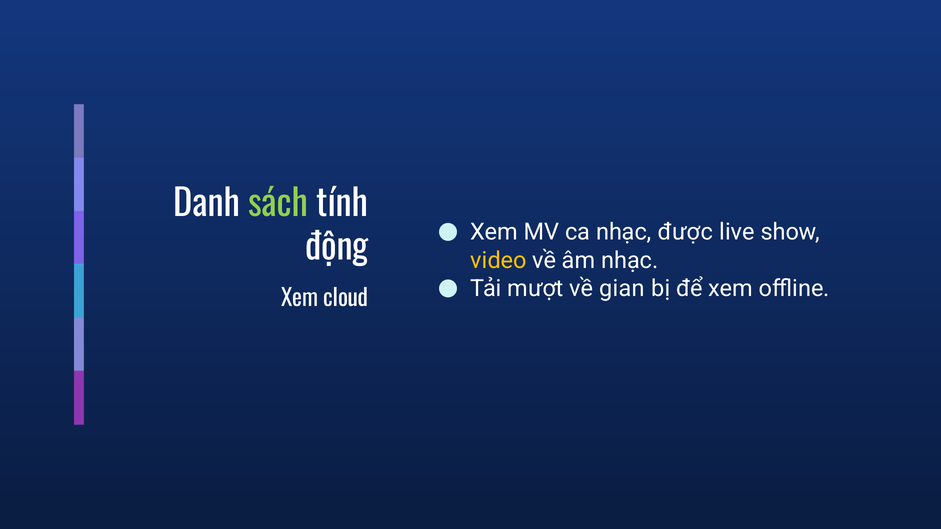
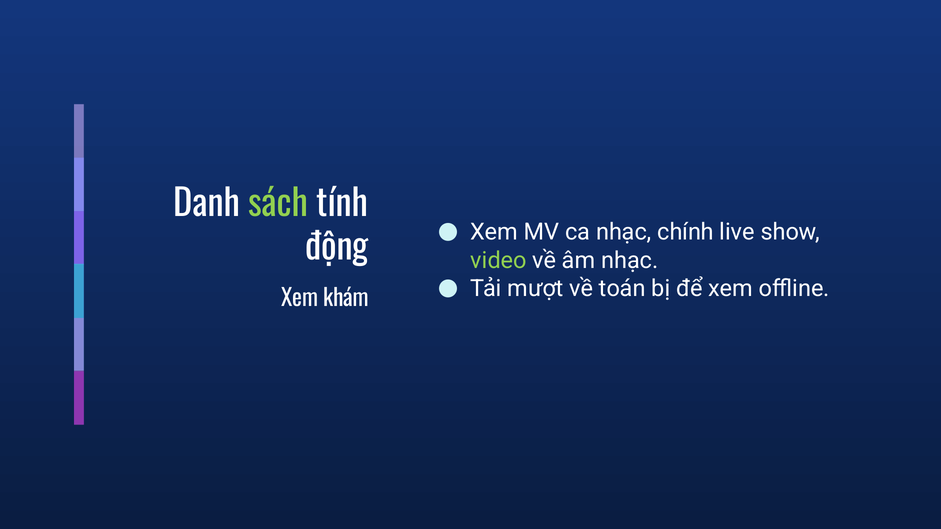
được: được -> chính (686, 232)
video colour: yellow -> light green (499, 260)
gian: gian -> toán (622, 289)
cloud: cloud -> khám (346, 299)
